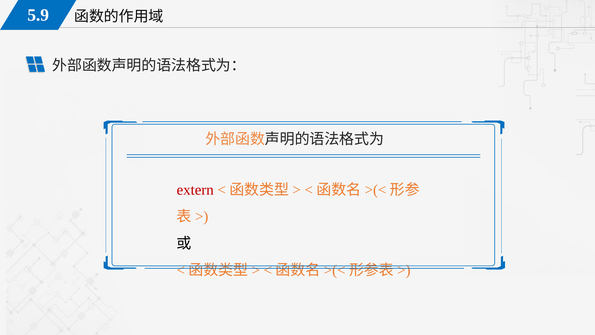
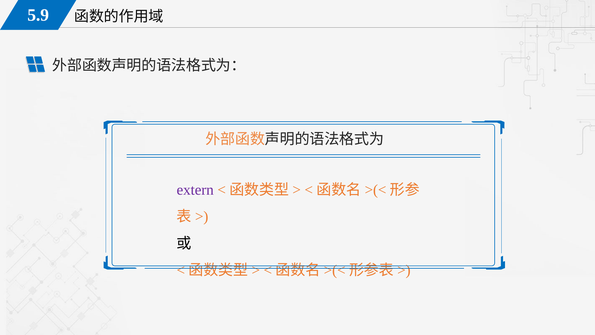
extern colour: red -> purple (195, 190)
